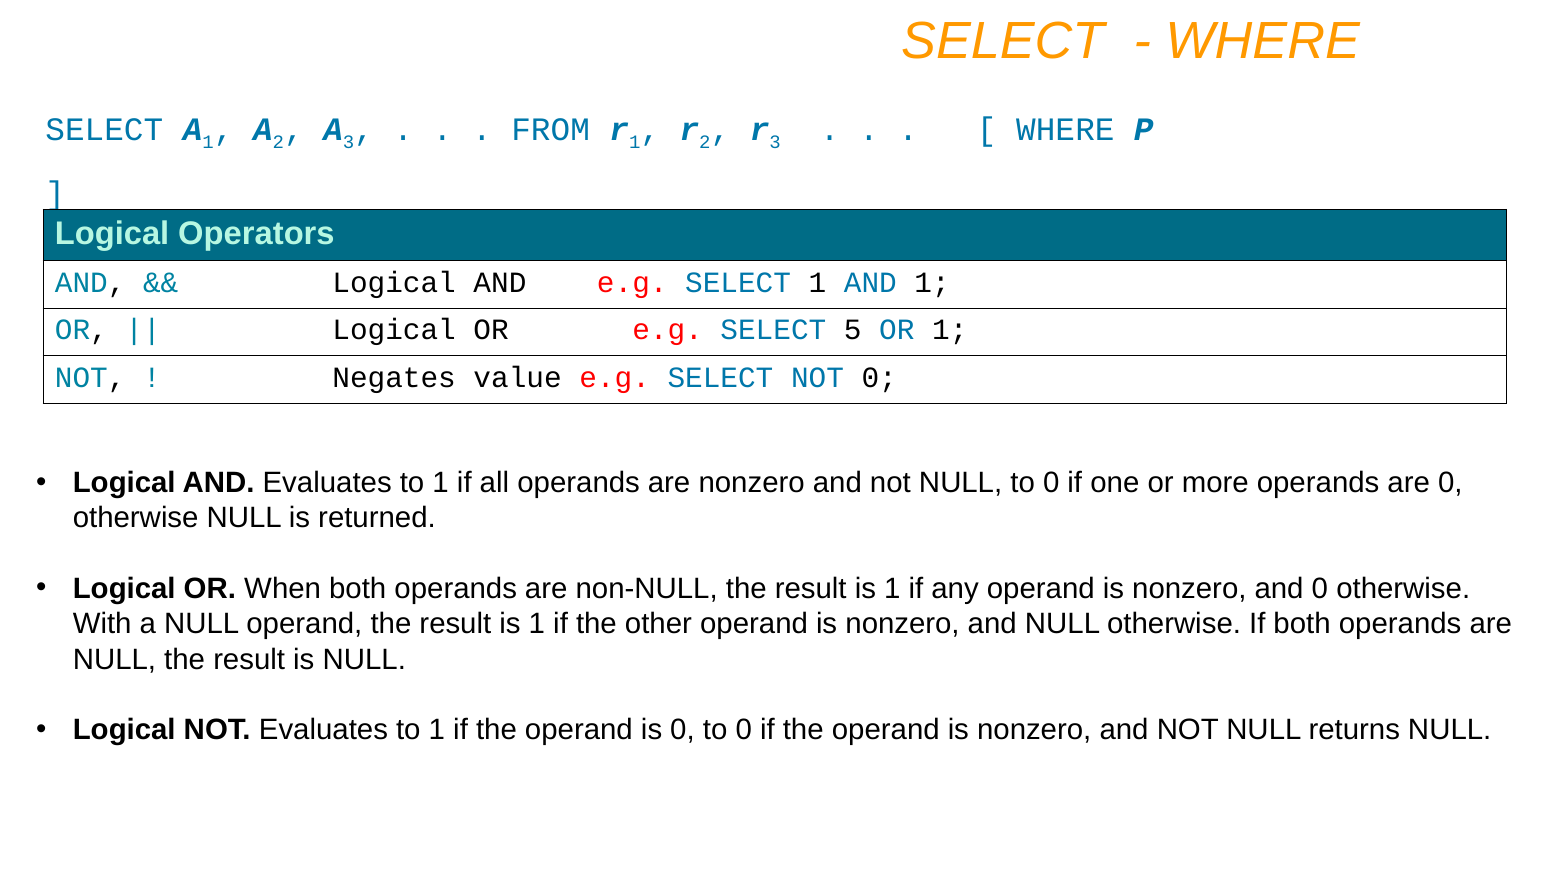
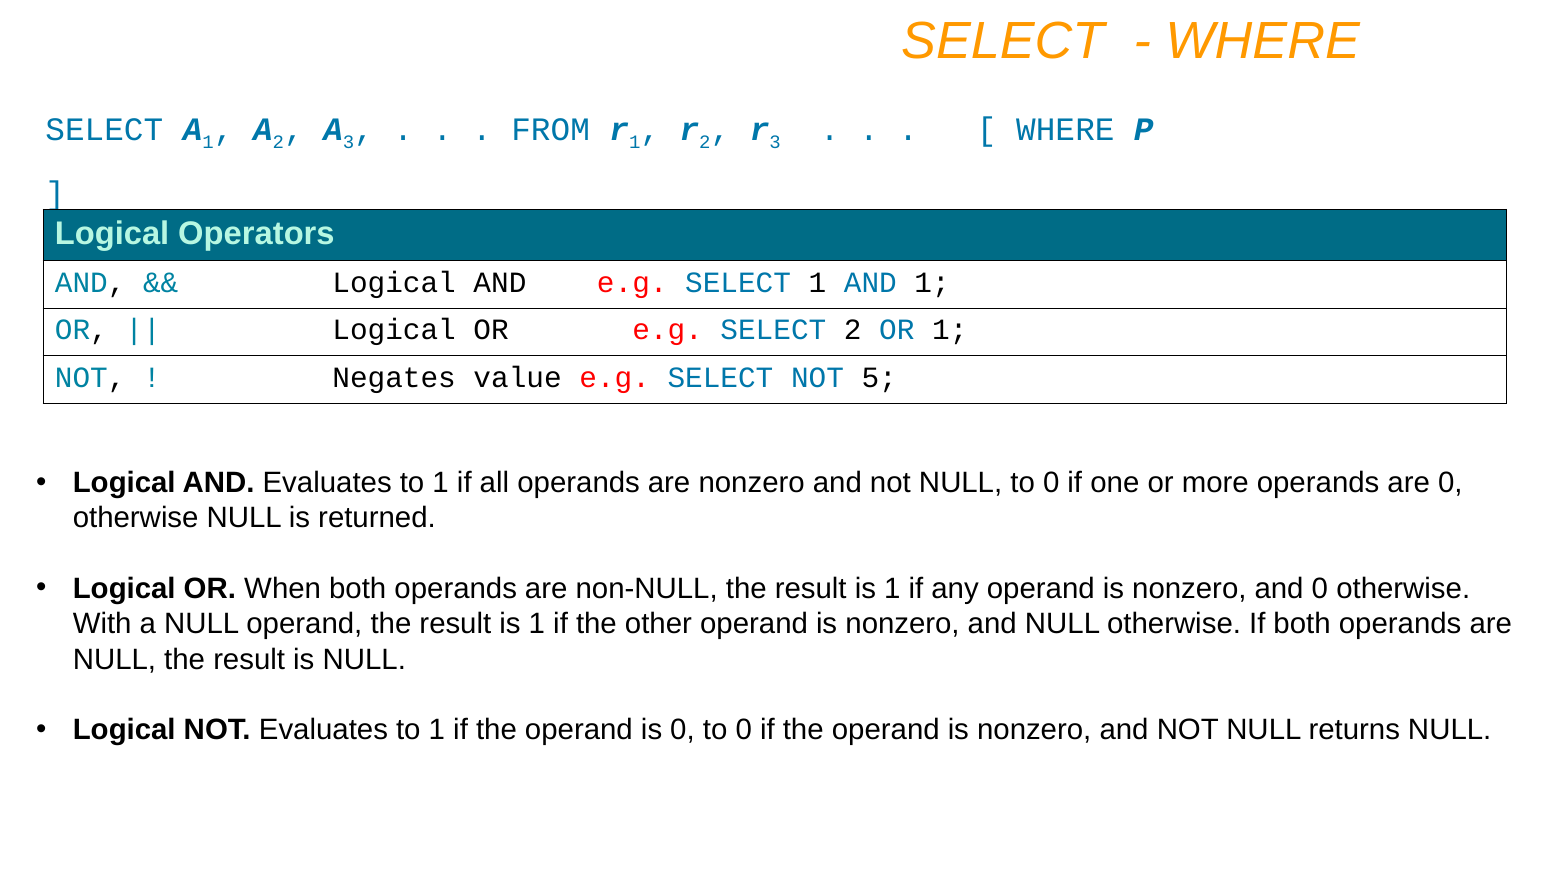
SELECT 5: 5 -> 2 (853, 330)
NOT 0: 0 -> 5 (879, 378)
